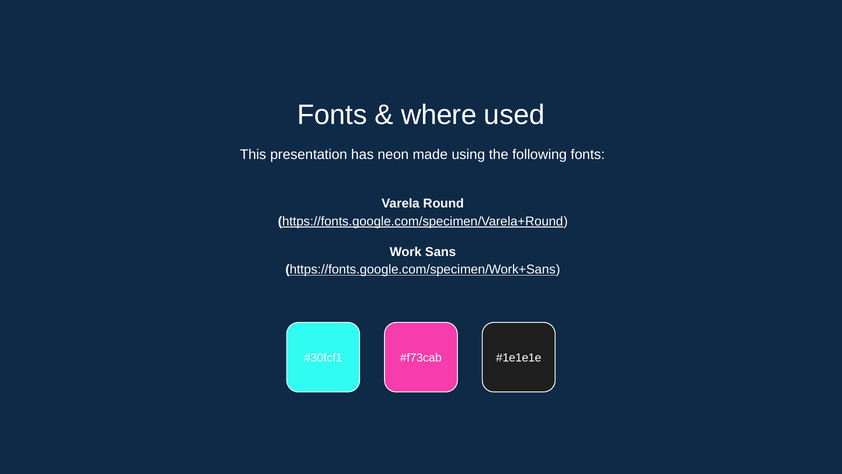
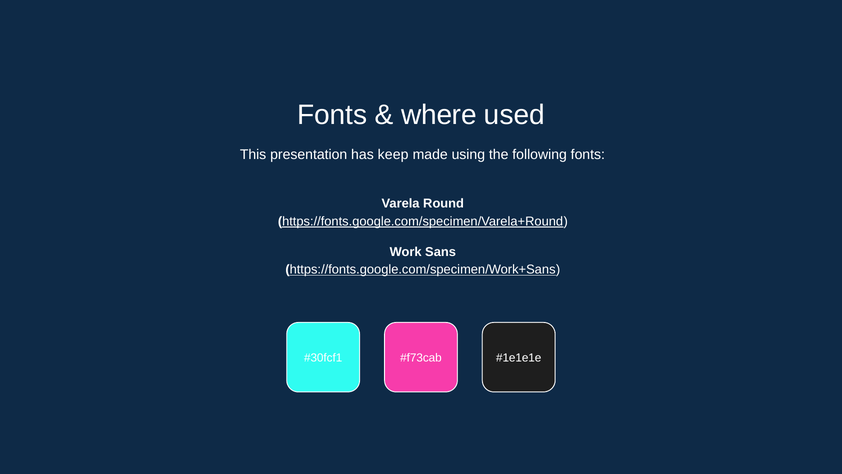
neon: neon -> keep (393, 155)
